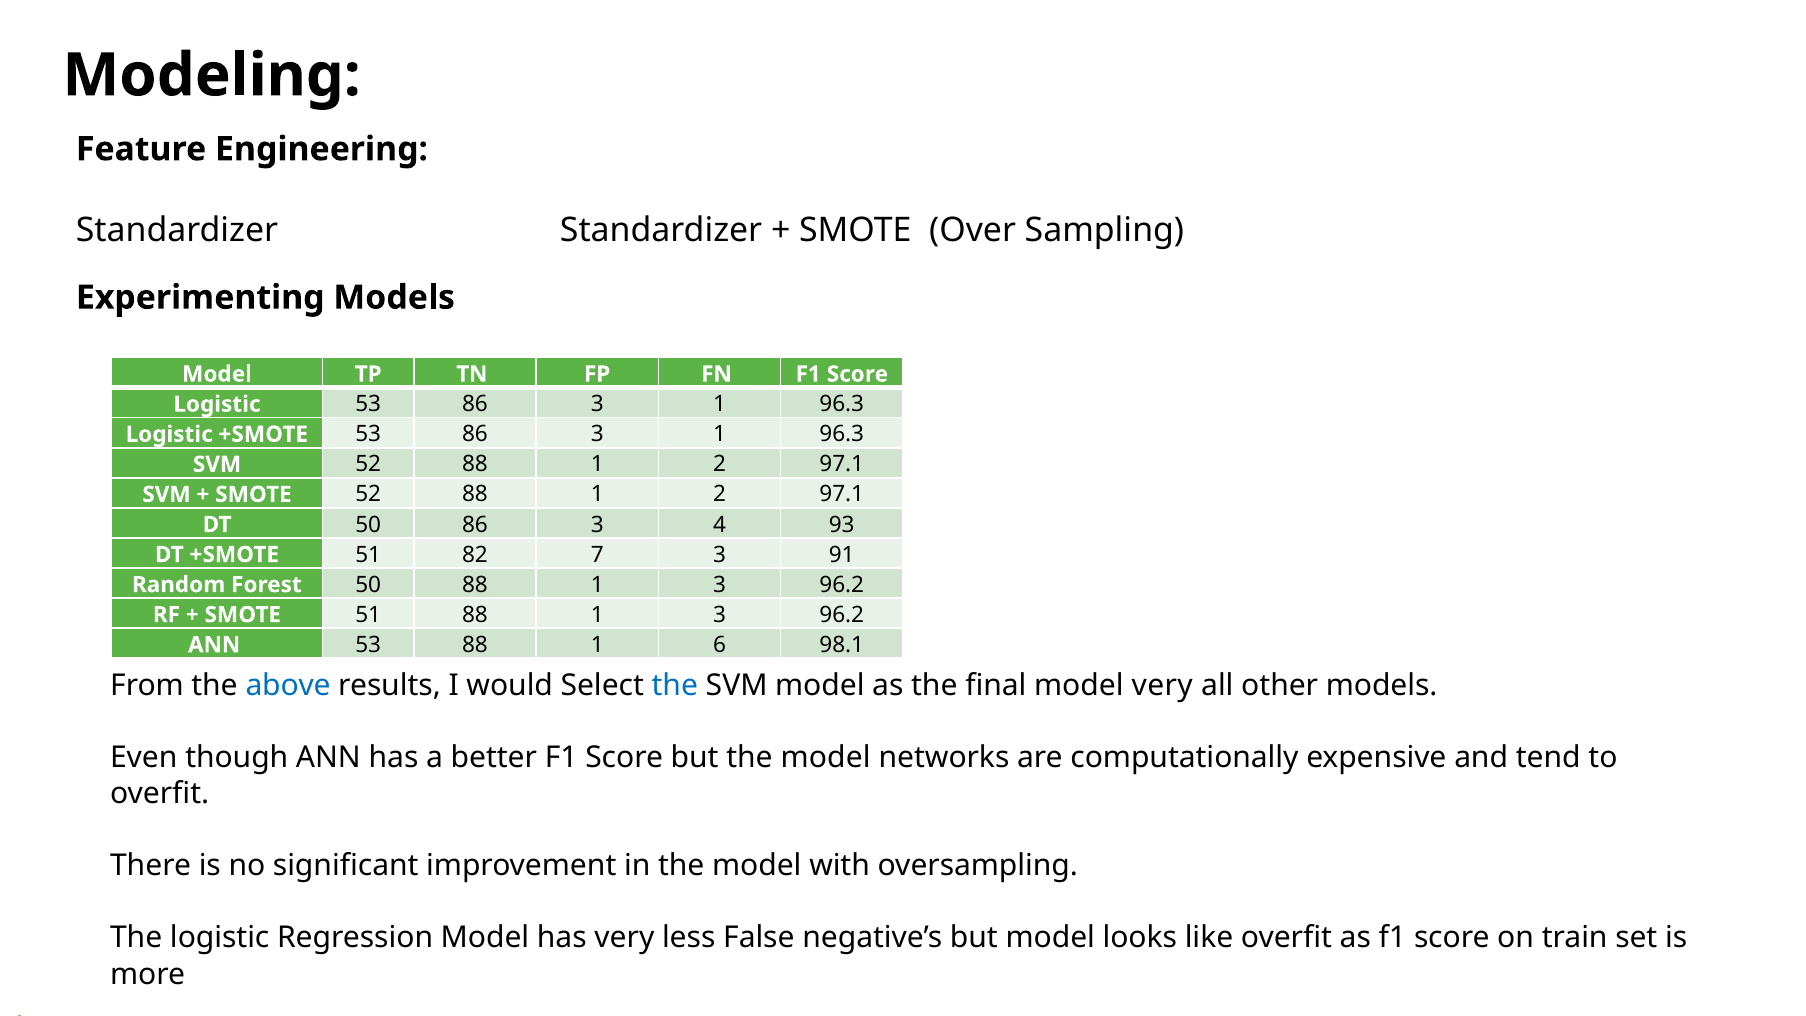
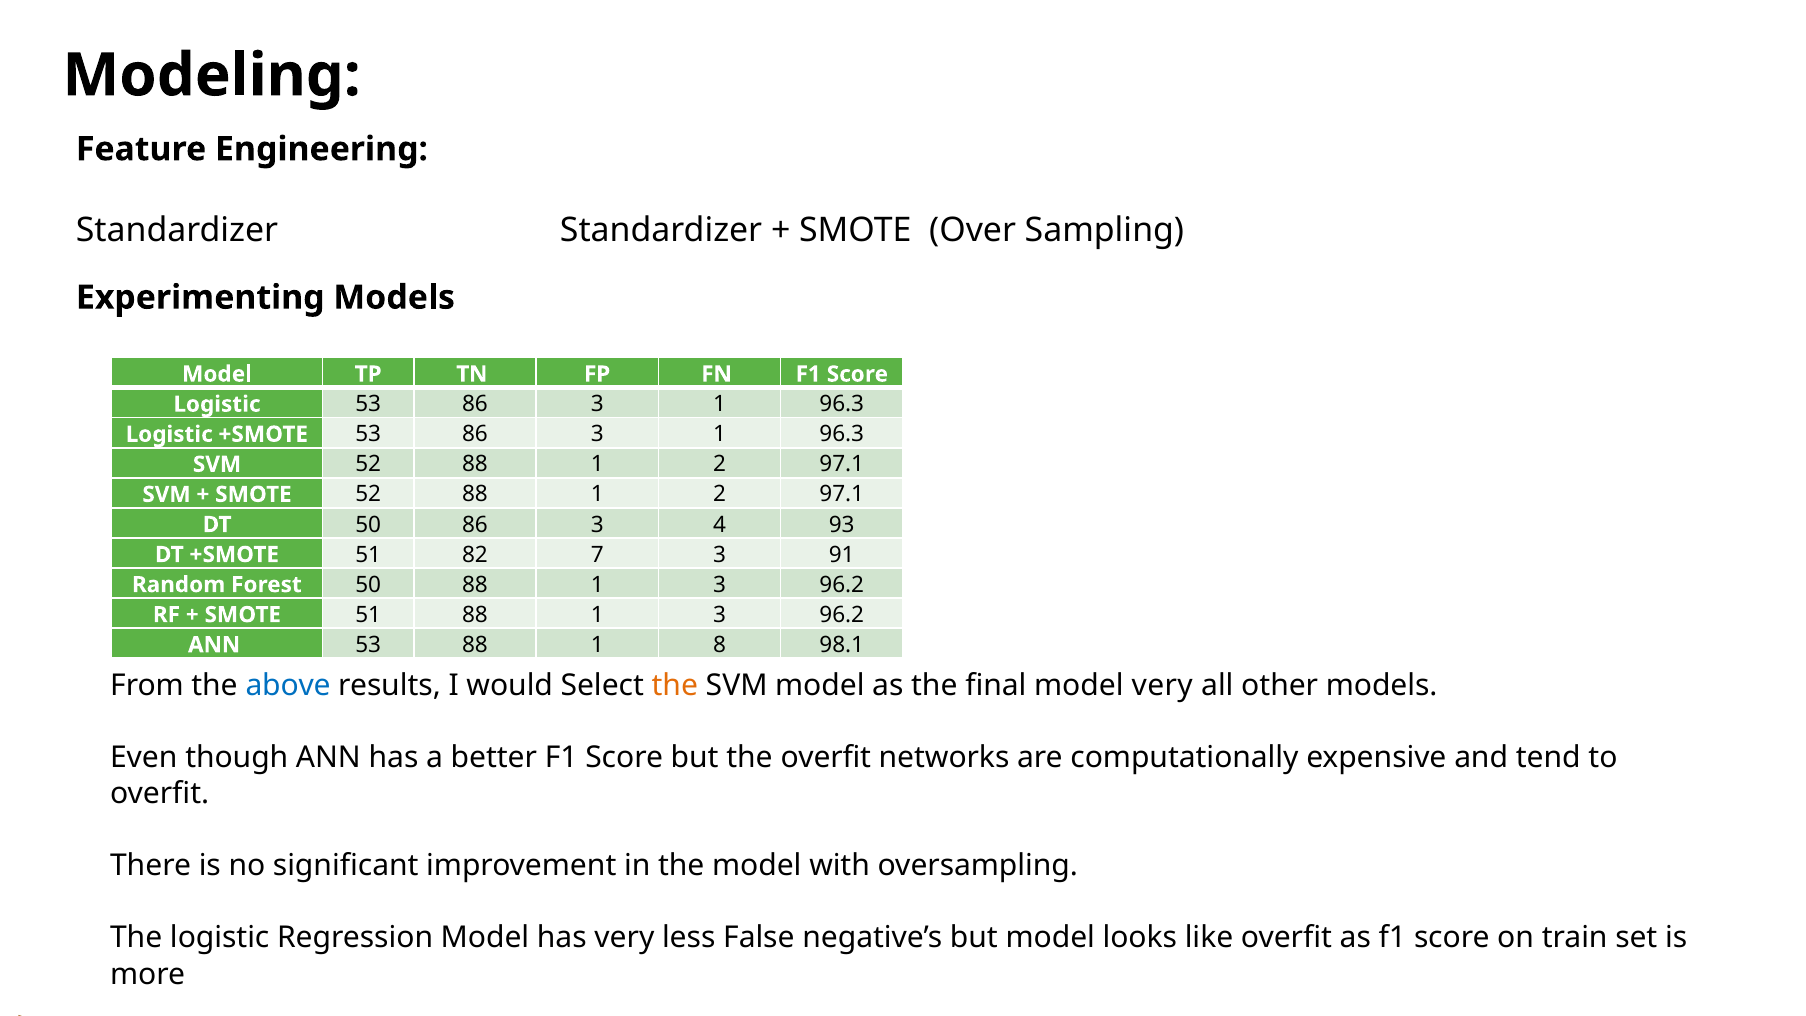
6: 6 -> 8 (720, 645)
the colour: blue -> orange (675, 685)
but the model: model -> overfit (826, 757)
